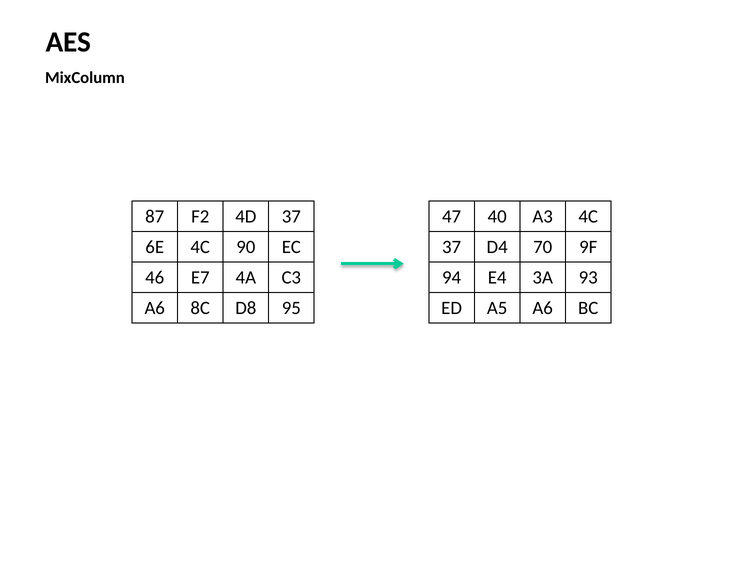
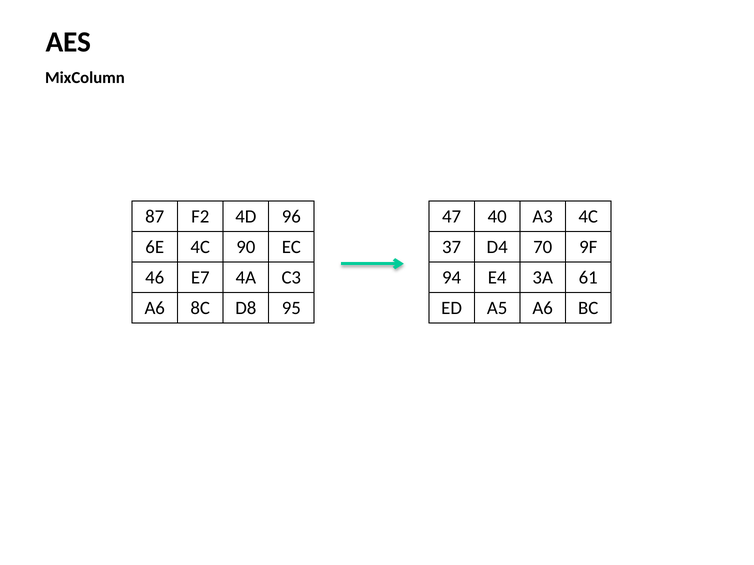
4D 37: 37 -> 96 (291, 217)
93: 93 -> 61 (588, 278)
